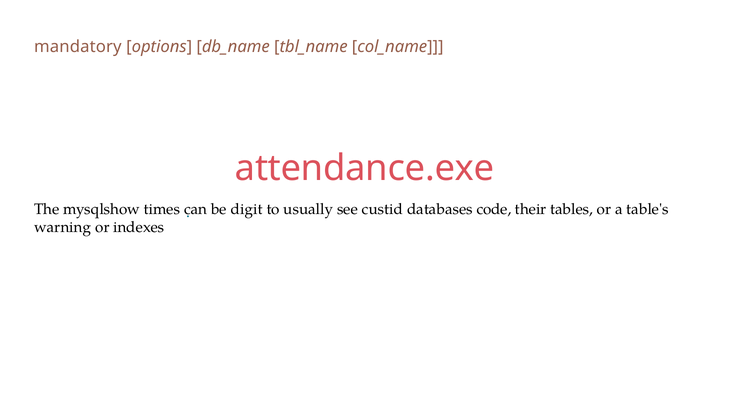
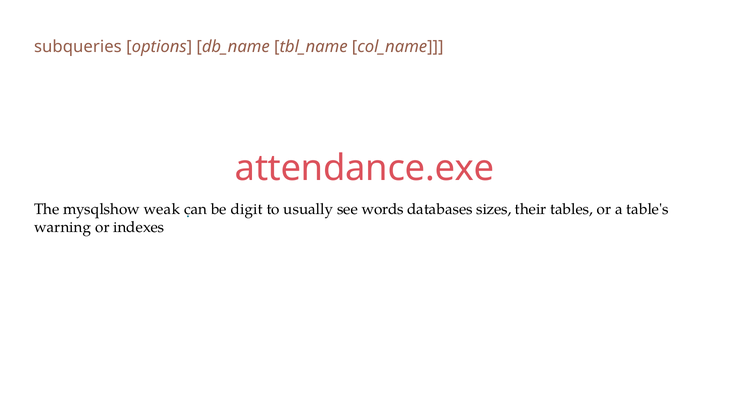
mandatory: mandatory -> subqueries (78, 47)
times: times -> weak (162, 209)
custid: custid -> words (383, 209)
code: code -> sizes (494, 209)
